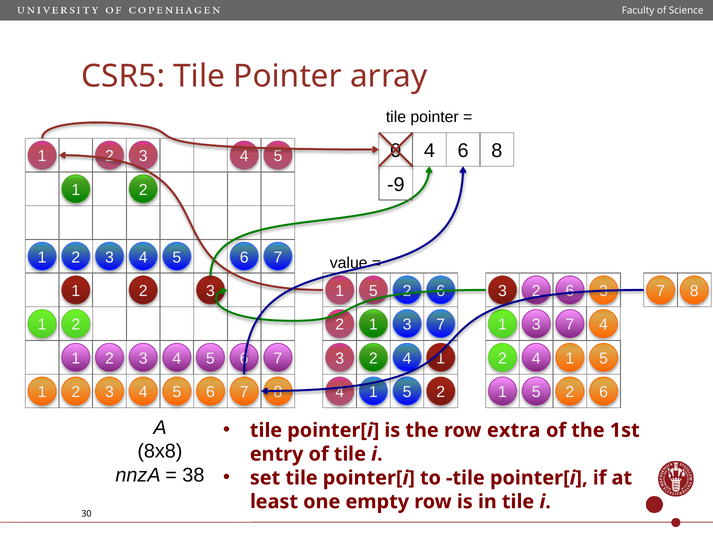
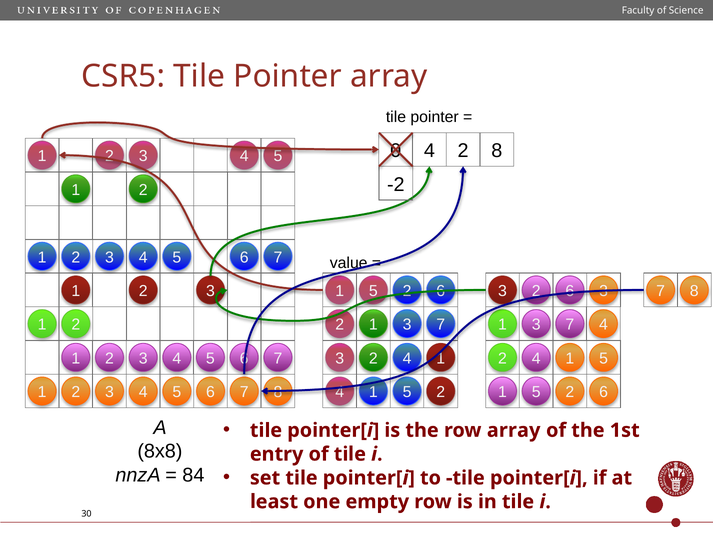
6: 6 -> 2 (463, 151)
-9: -9 -> -2 (396, 185)
row extra: extra -> array (514, 430)
38: 38 -> 84 (193, 475)
